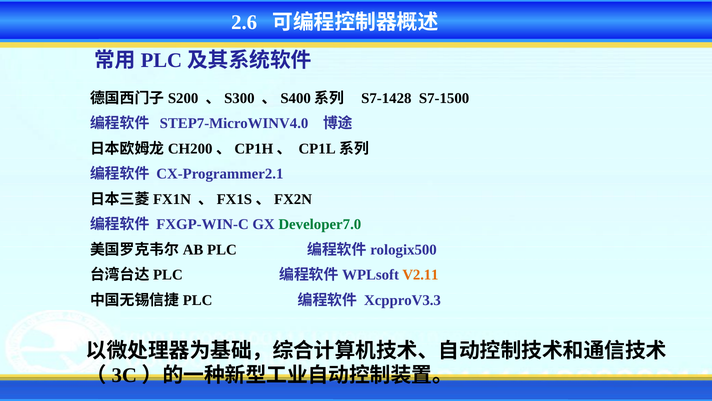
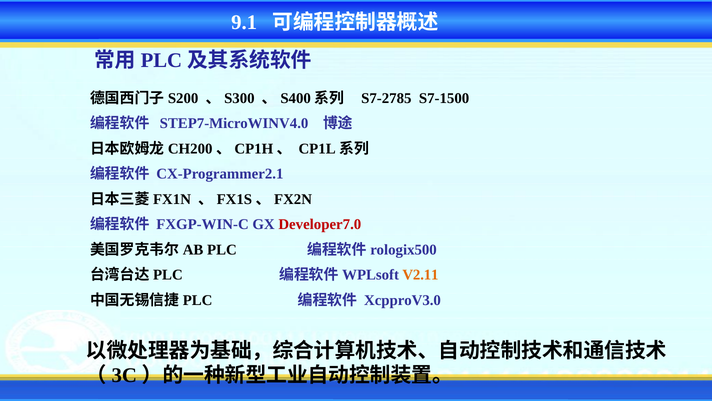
2.6: 2.6 -> 9.1 (244, 22)
S7-1428: S7-1428 -> S7-2785 (386, 98)
Developer7.0 colour: green -> red (320, 224)
XcpproV3.3: XcpproV3.3 -> XcpproV3.0 (402, 300)
